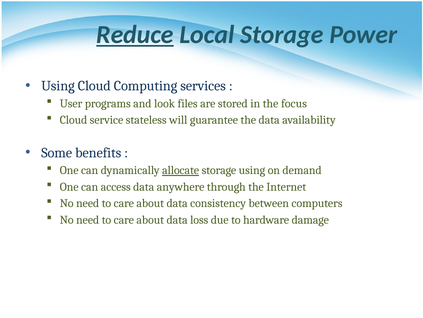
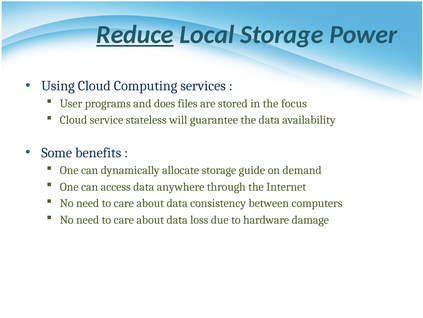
look: look -> does (165, 103)
allocate underline: present -> none (181, 170)
storage using: using -> guide (252, 170)
